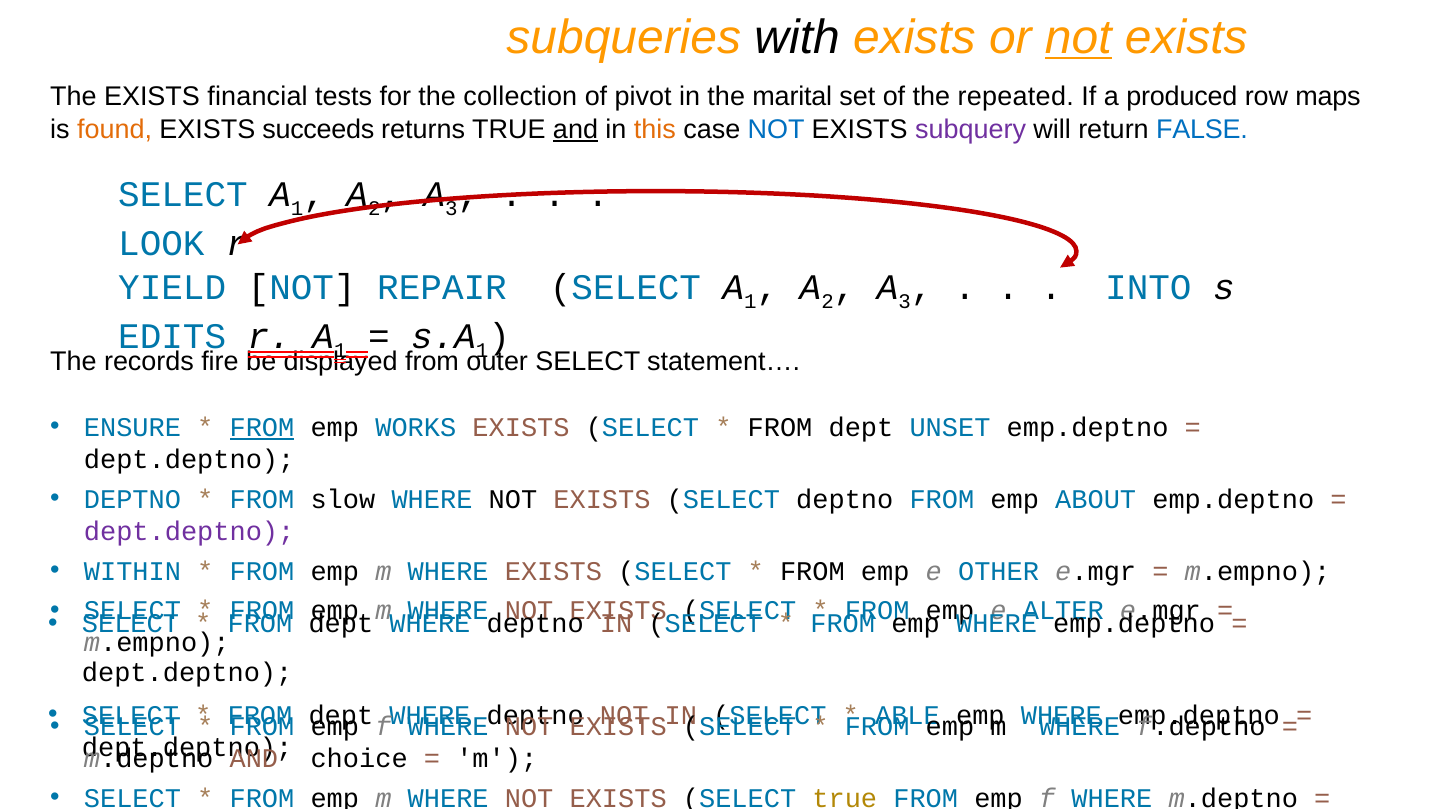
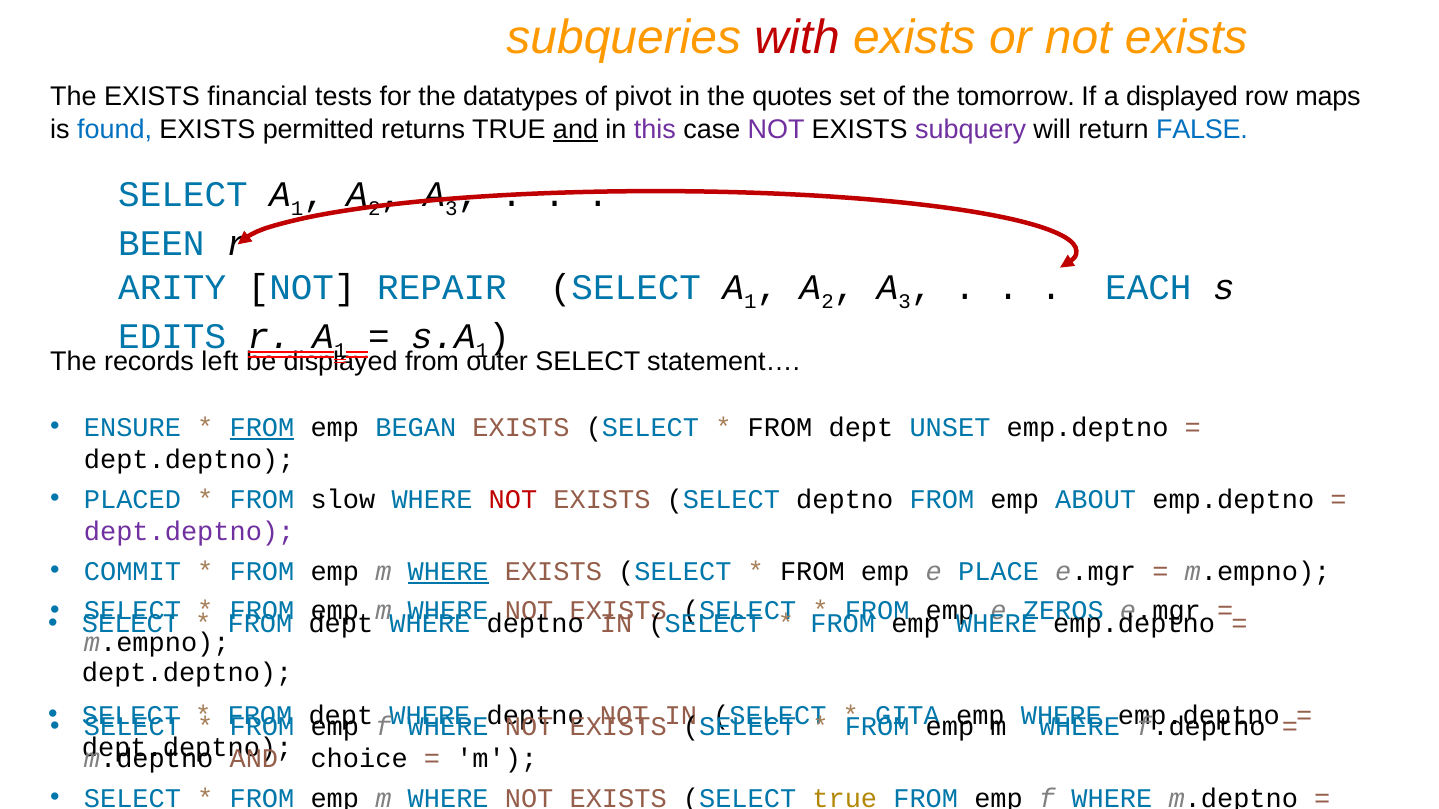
with colour: black -> red (797, 37)
not underline: present -> none (1078, 37)
collection: collection -> datatypes (521, 97)
marital: marital -> quotes (792, 97)
repeated: repeated -> tomorrow (1016, 97)
a produced: produced -> displayed (1182, 97)
found colour: orange -> blue (115, 129)
succeeds: succeeds -> permitted (318, 129)
this colour: orange -> purple (655, 129)
NOT colour: blue -> purple (776, 129)
LOOK: LOOK -> BEEN (161, 244)
YIELD: YIELD -> ARITY (172, 287)
INTO: INTO -> EACH (1148, 287)
fire: fire -> left (220, 362)
WORKS: WORKS -> BEGAN (416, 428)
DEPTNO: DEPTNO -> PLACED (132, 499)
NOT colour: black -> red (513, 499)
WITHIN: WITHIN -> COMMIT (132, 571)
WHERE underline: none -> present (448, 571)
OTHER: OTHER -> PLACE (999, 571)
ALTER: ALTER -> ZEROS (1063, 611)
ABLE: ABLE -> GITA (907, 716)
